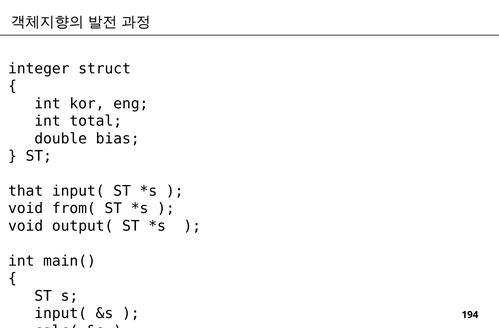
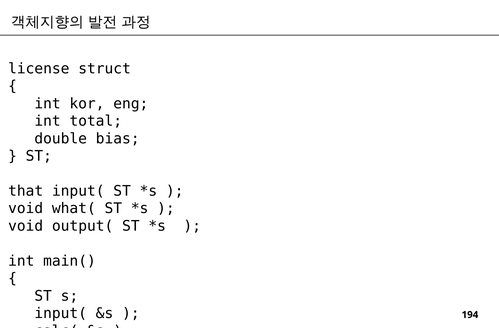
integer: integer -> license (39, 69)
from(: from( -> what( (74, 208)
